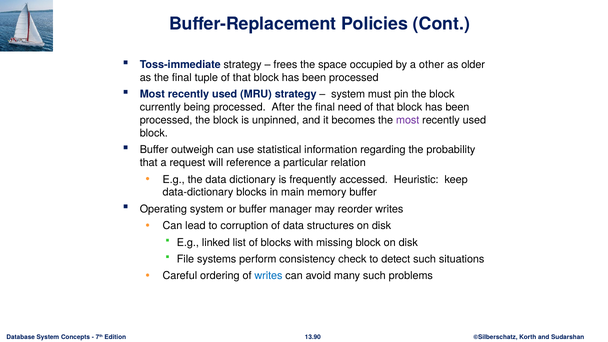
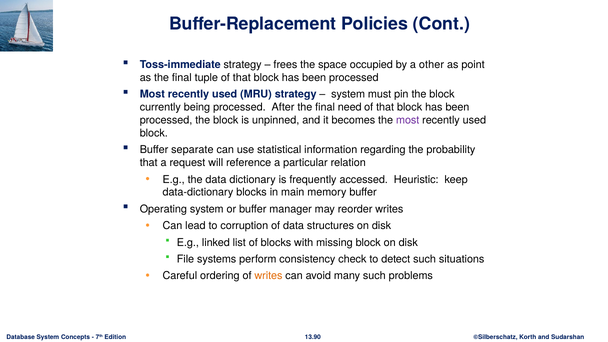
older: older -> point (473, 65)
outweigh: outweigh -> separate (192, 150)
writes colour: blue -> orange (268, 276)
